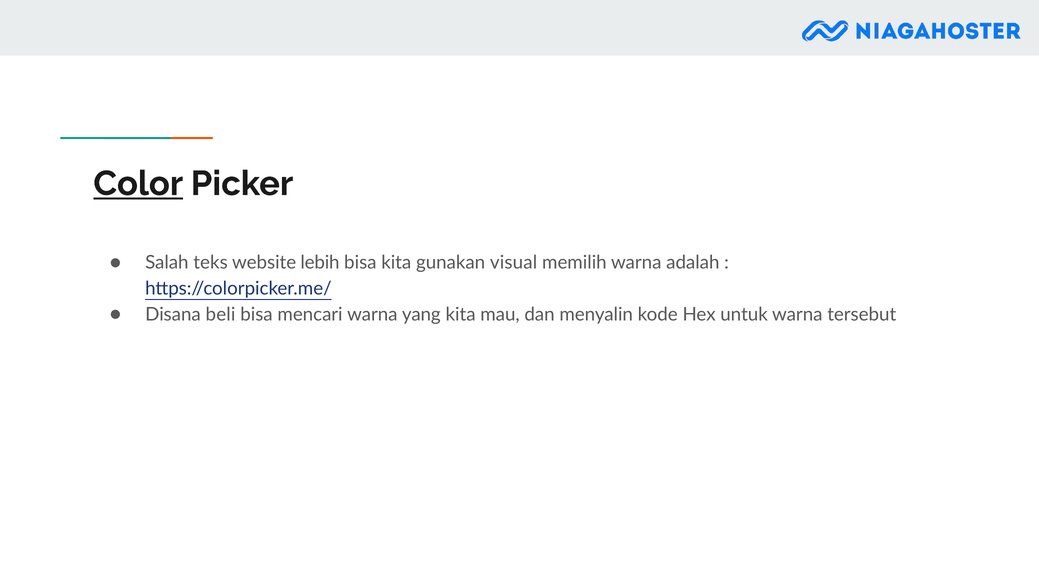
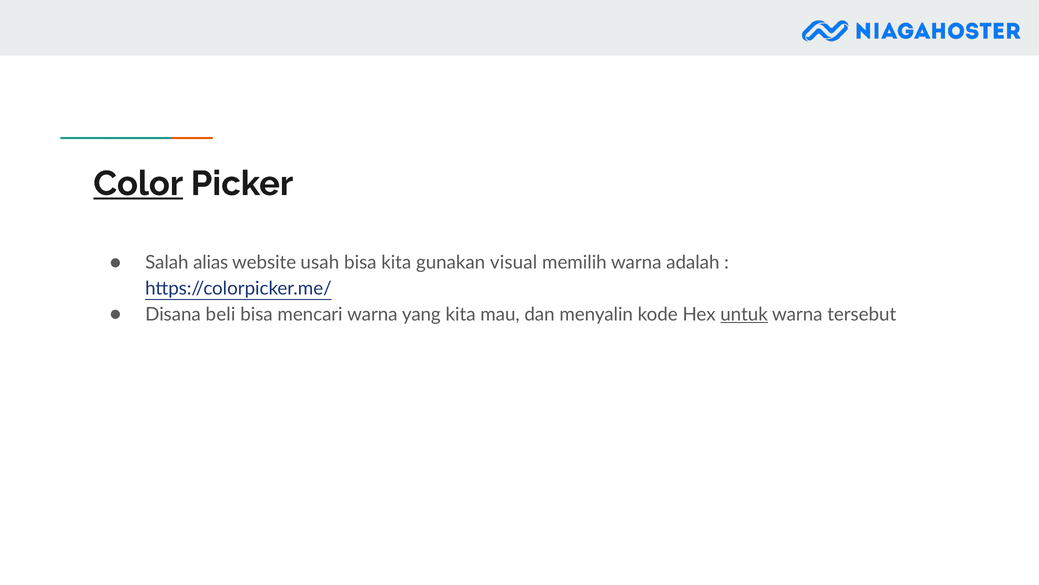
teks: teks -> alias (211, 262)
lebih: lebih -> usah (320, 262)
untuk underline: none -> present (744, 314)
